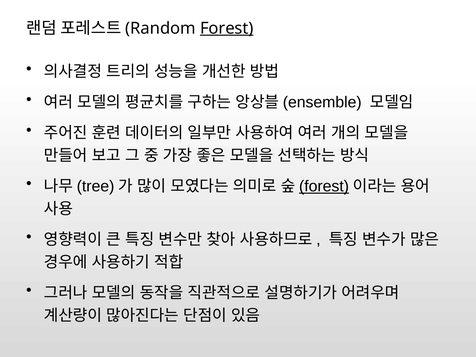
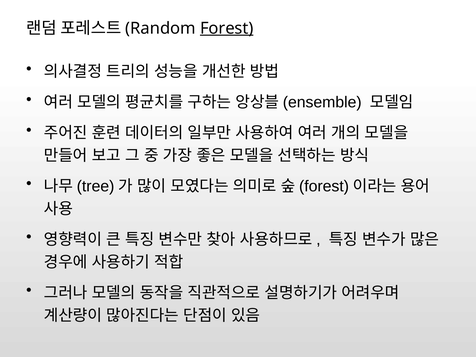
forest underline: present -> none (324, 186)
